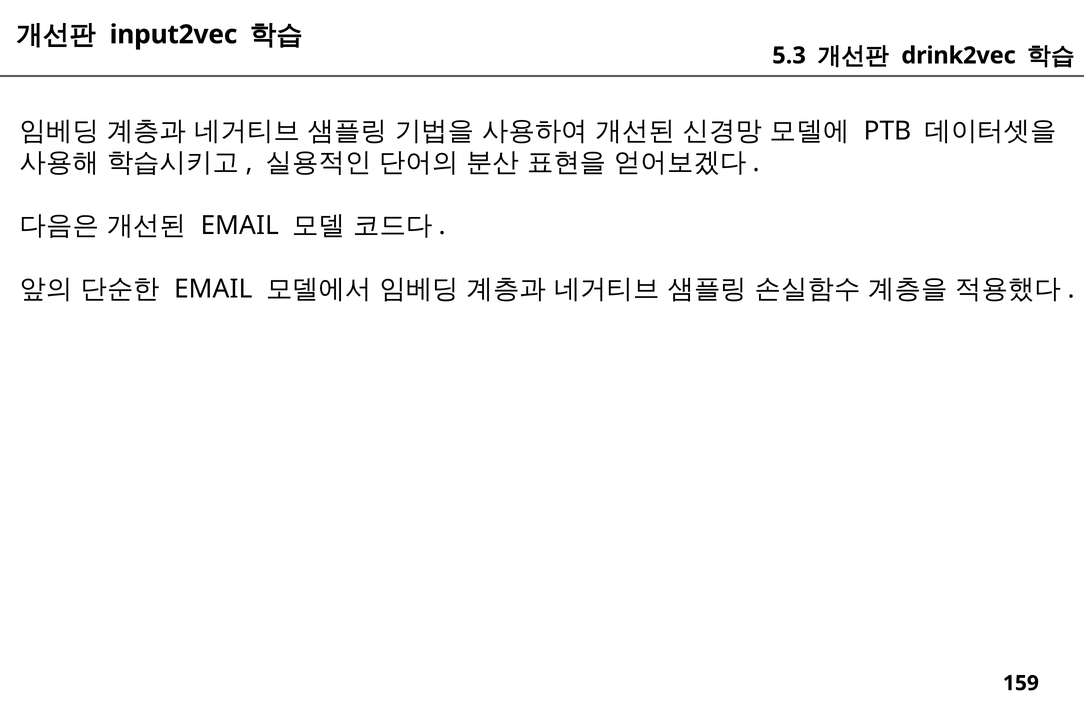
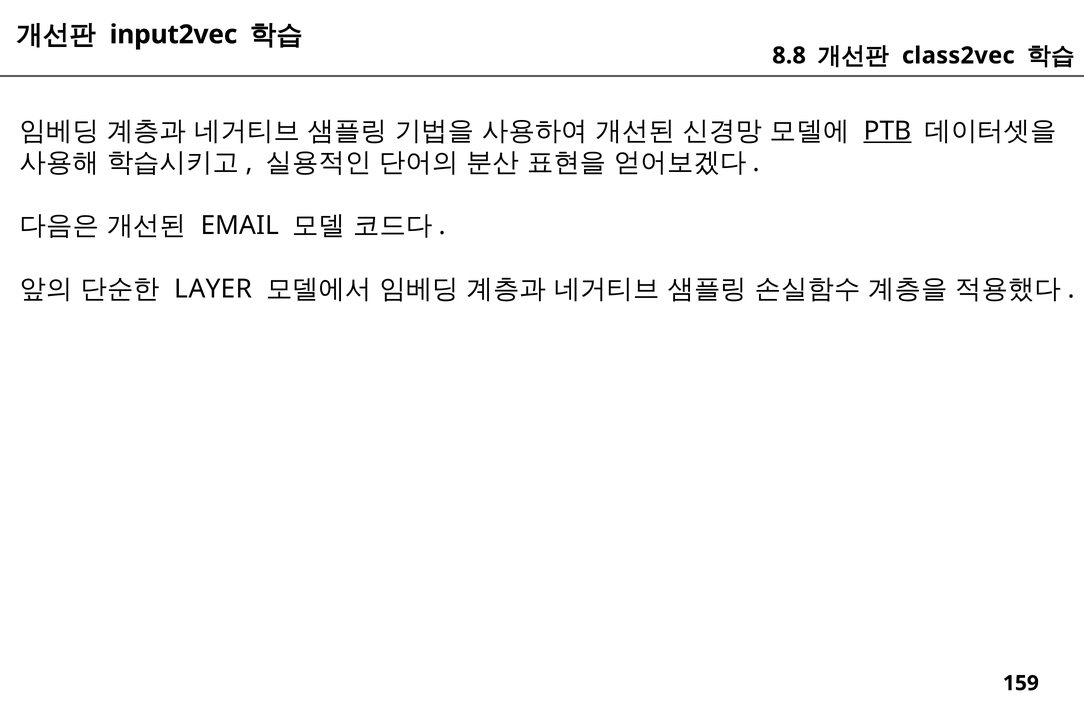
5.3: 5.3 -> 8.8 (789, 56)
drink2vec: drink2vec -> class2vec (958, 56)
PTB underline: none -> present (888, 131)
EMAIL: EMAIL -> LAYER (213, 289)
